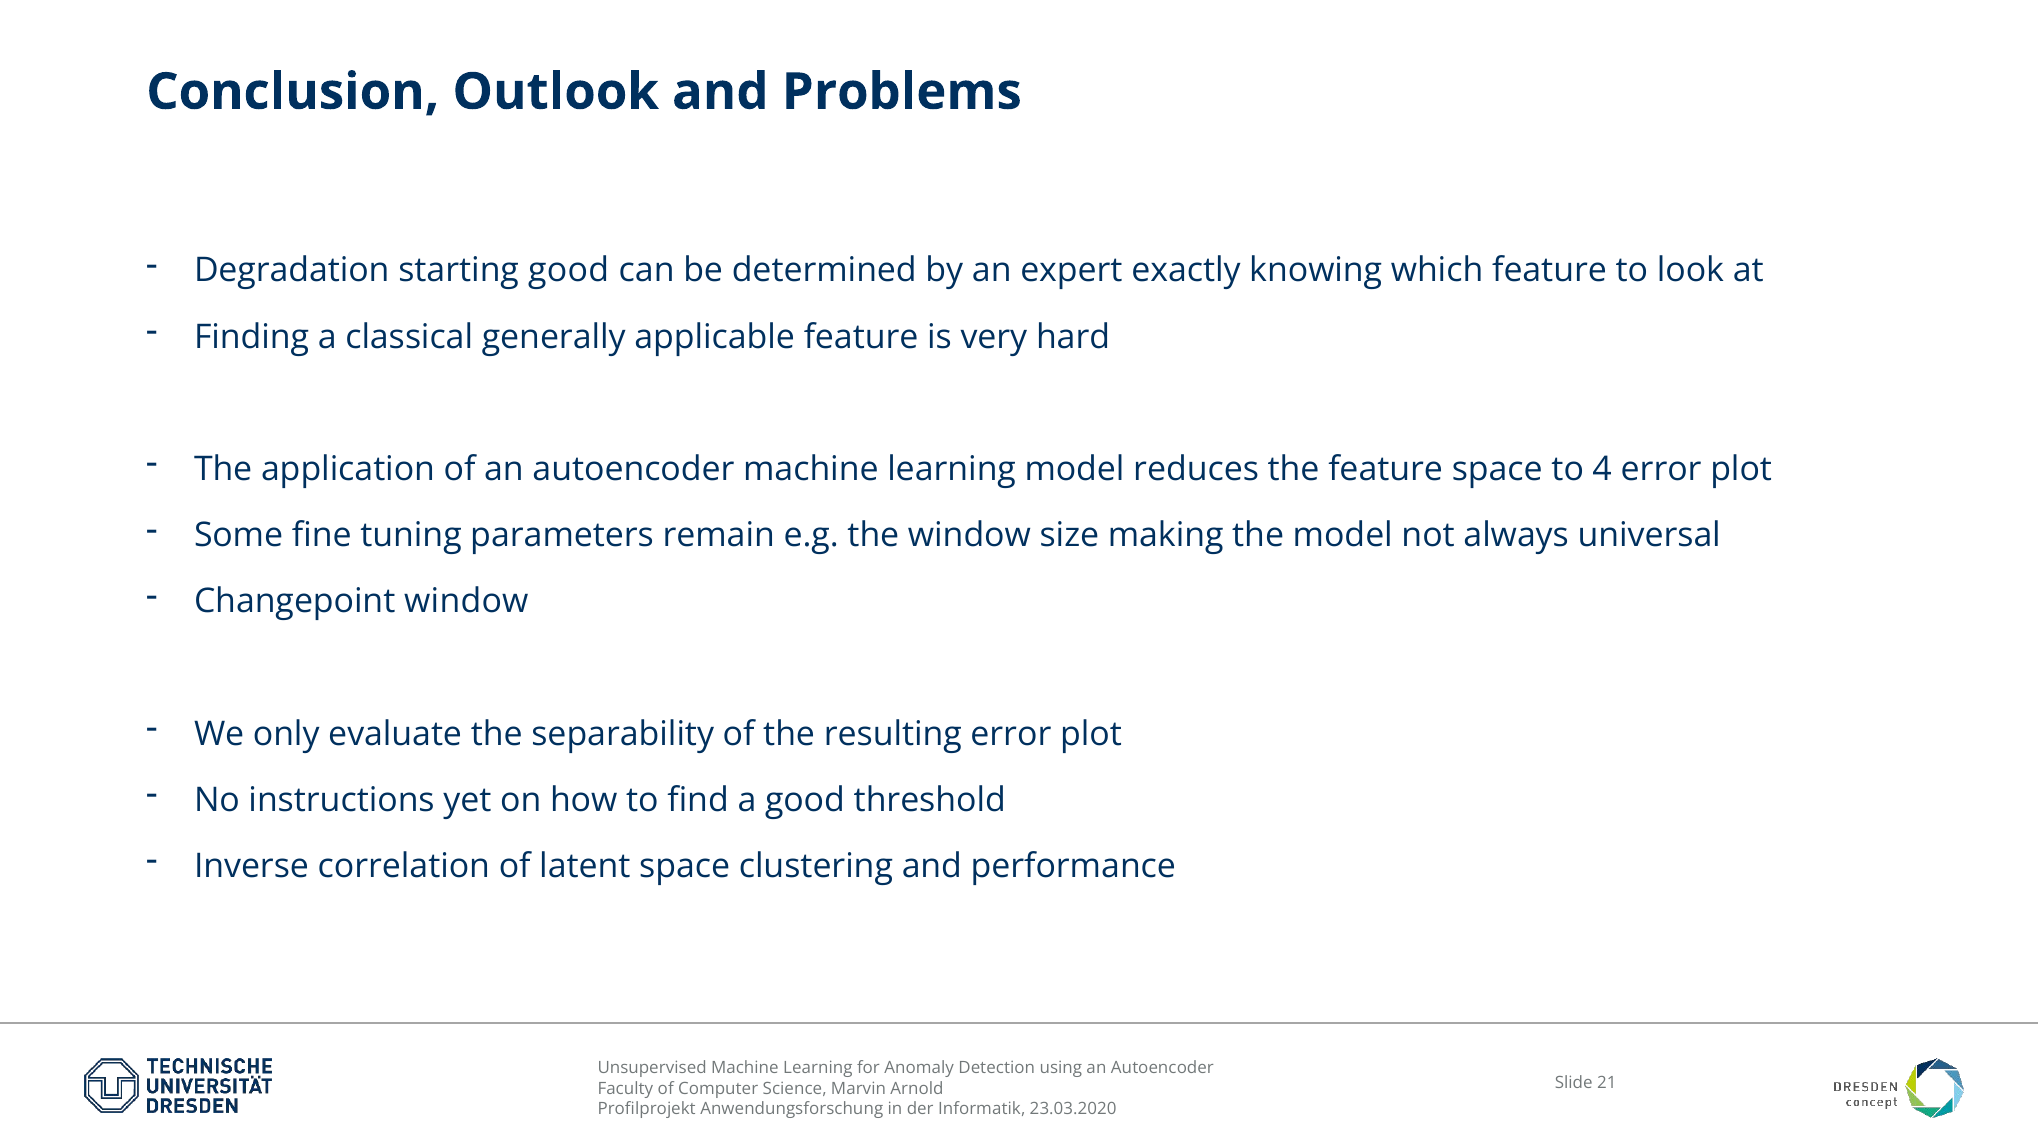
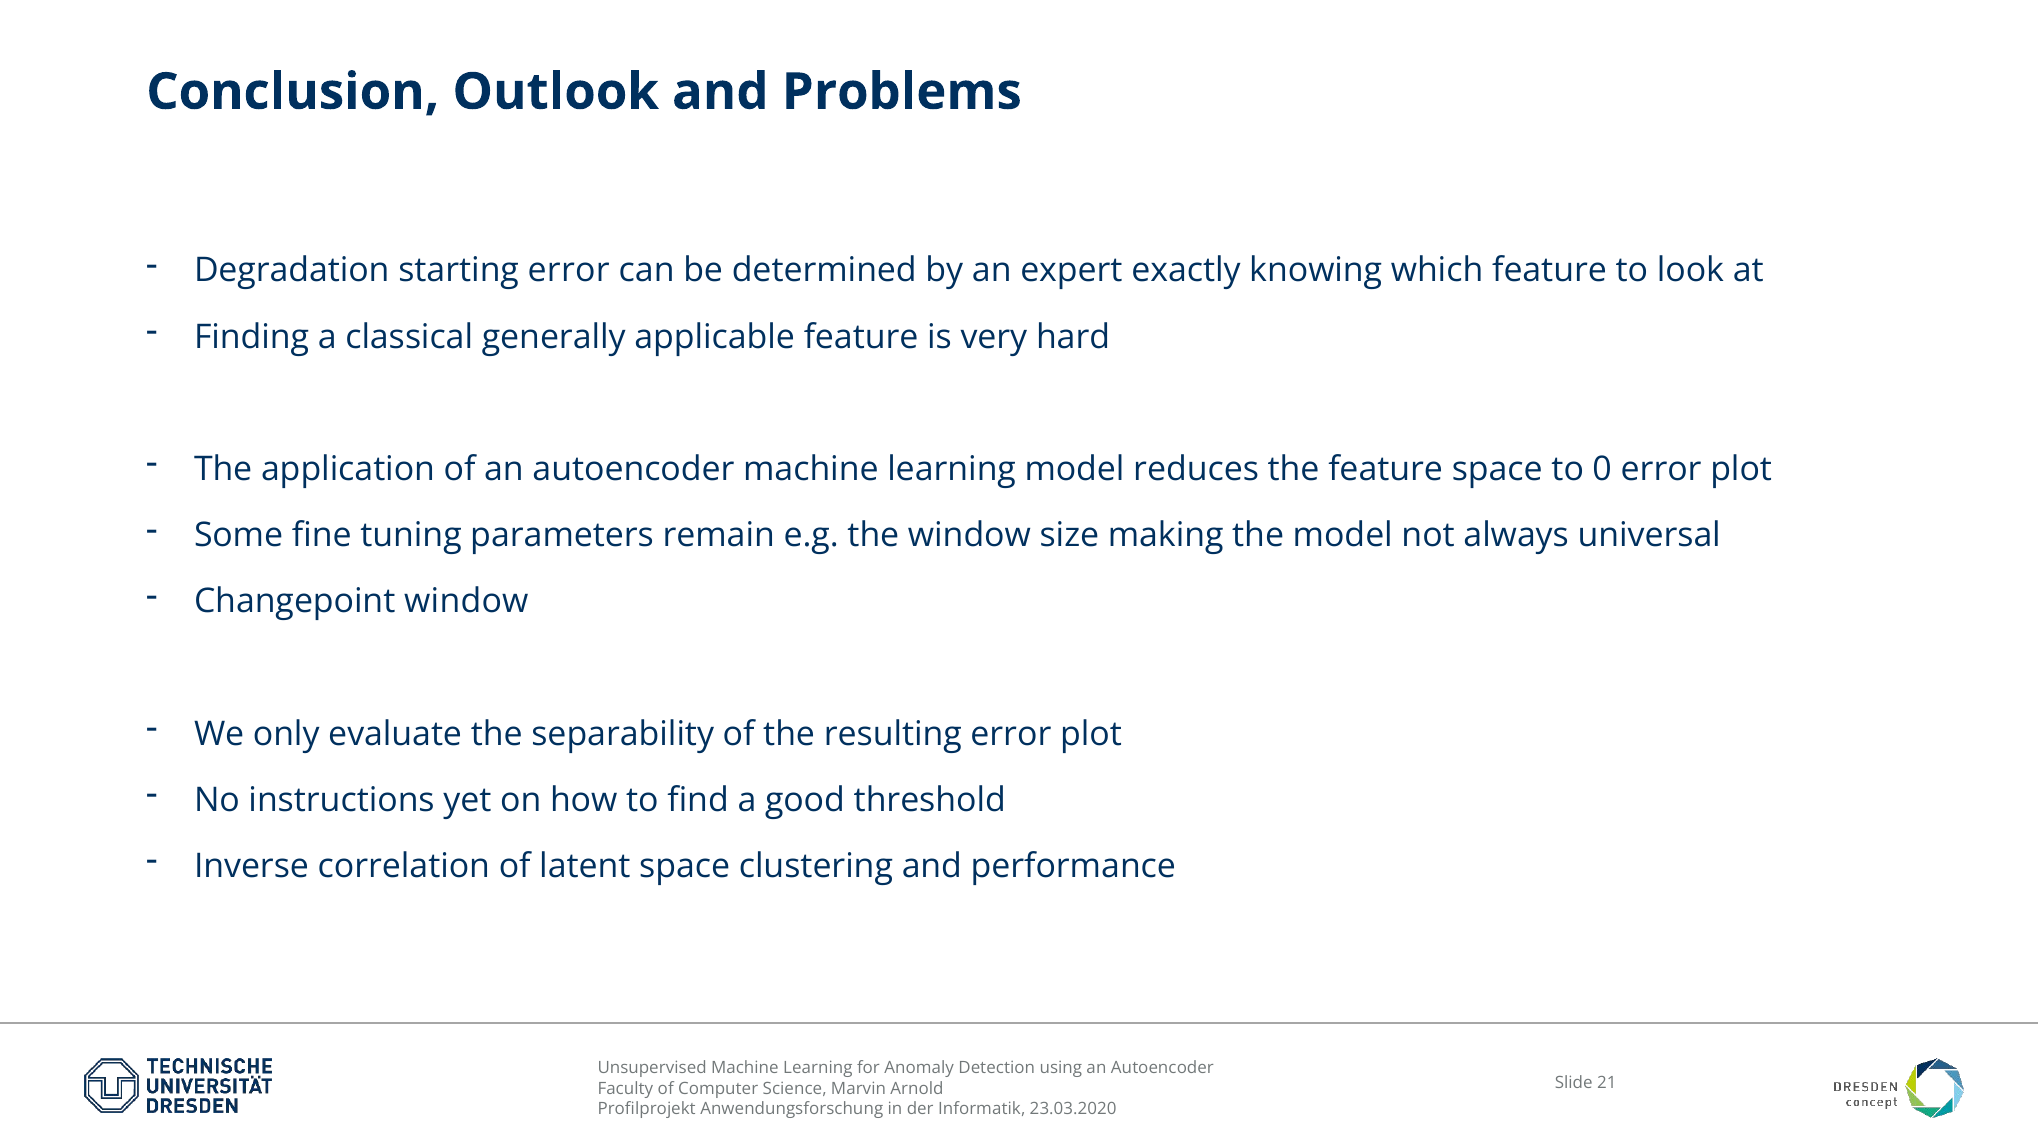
starting good: good -> error (569, 271)
4: 4 -> 0 (1602, 469)
